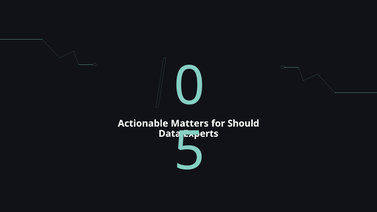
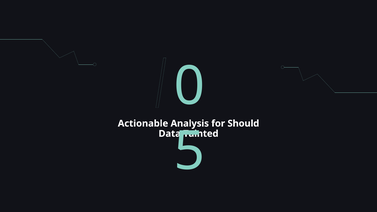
Matters: Matters -> Analysis (190, 124)
Experts: Experts -> Tainted (201, 134)
